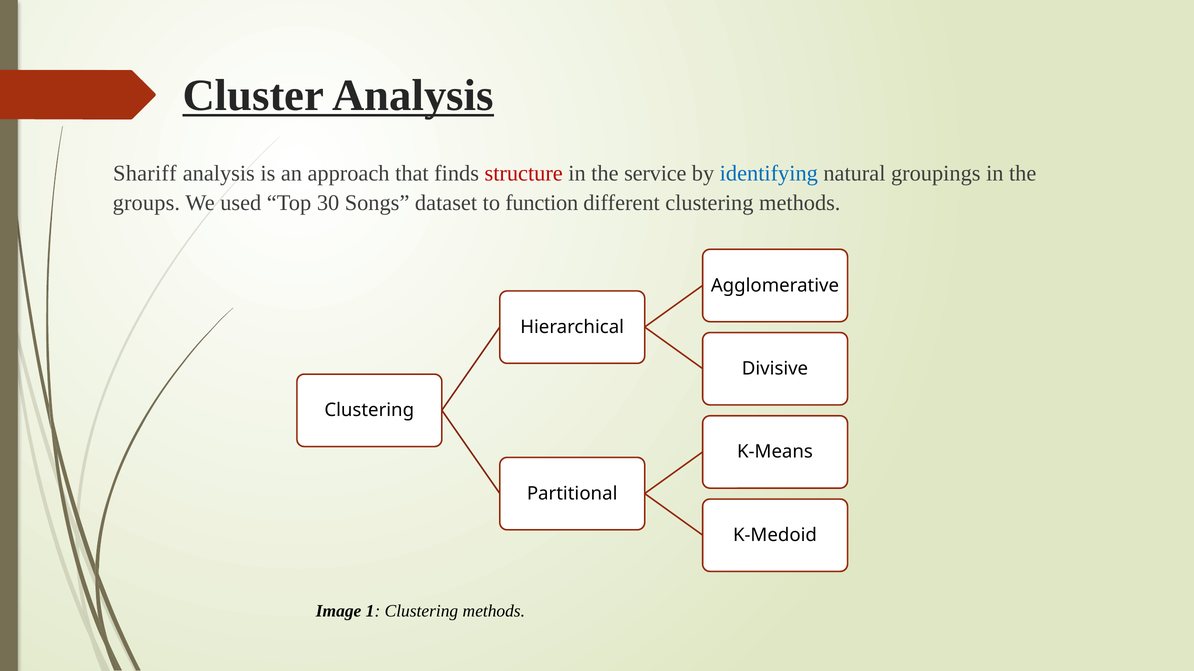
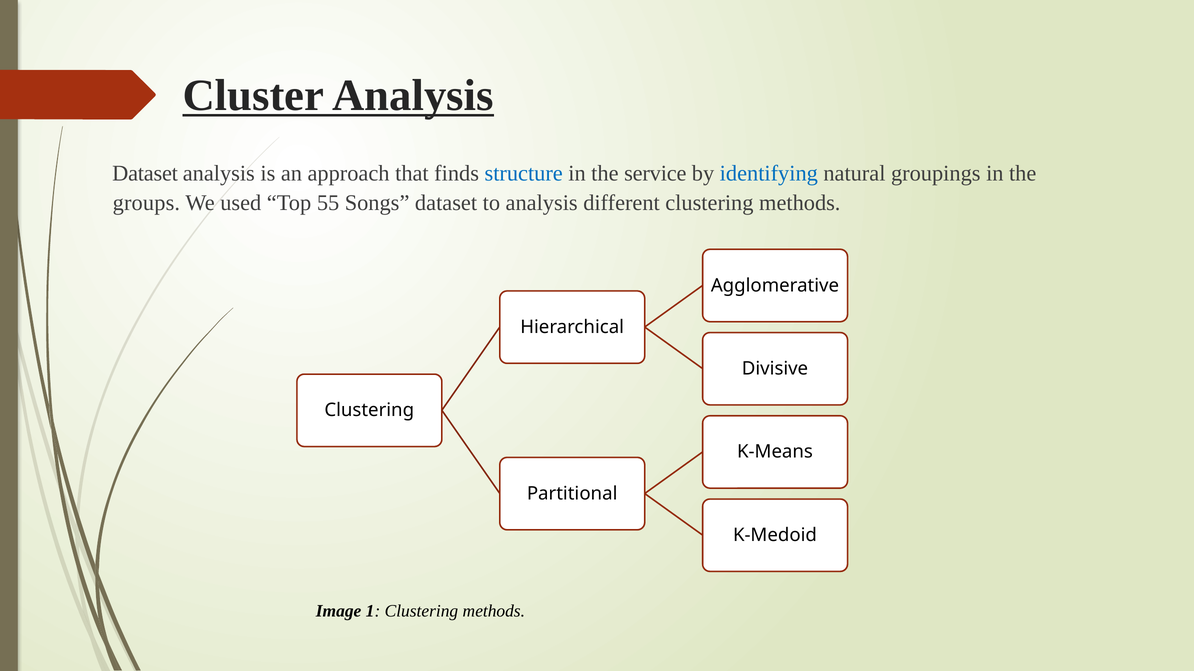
Shariff: Shariff -> Dataset (145, 174)
structure colour: red -> blue (524, 174)
30: 30 -> 55 (328, 203)
to function: function -> analysis (542, 203)
